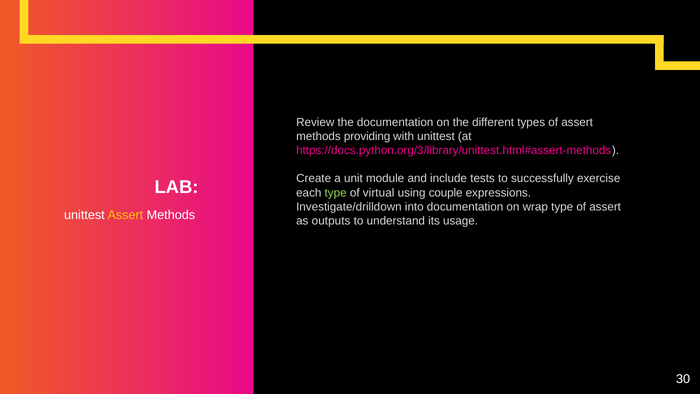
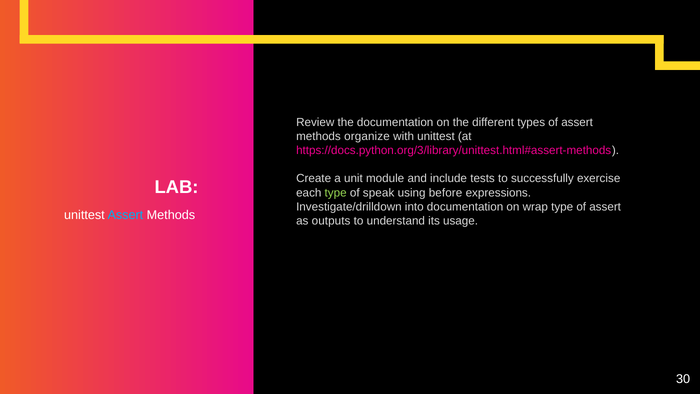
providing: providing -> organize (367, 137)
virtual: virtual -> speak (379, 193)
couple: couple -> before (446, 193)
Assert colour: yellow -> light blue (125, 215)
